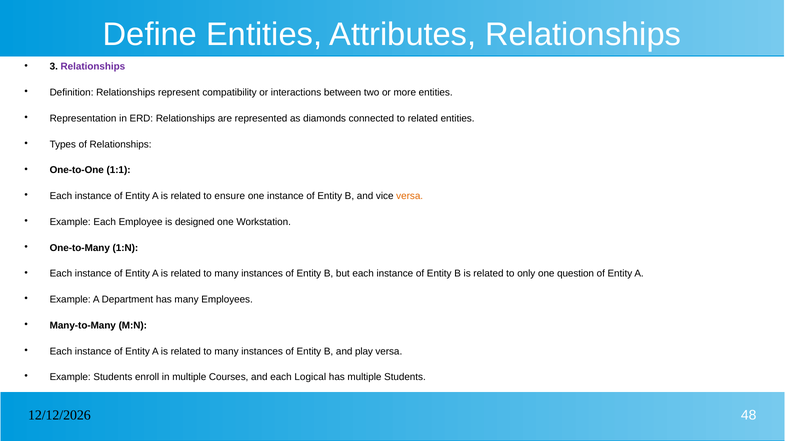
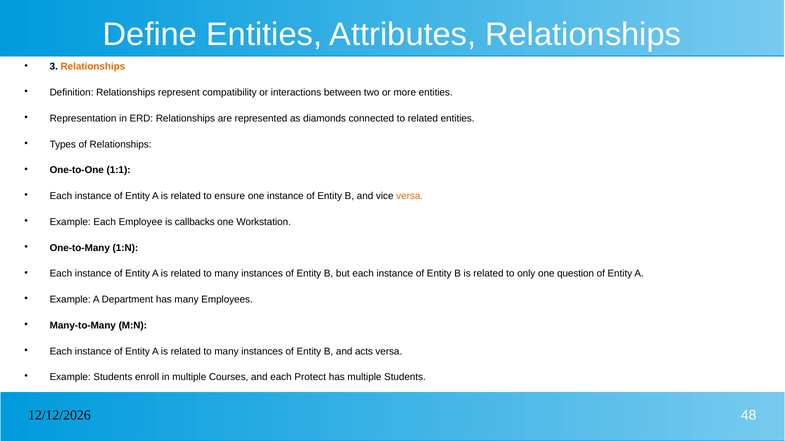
Relationships colour: purple -> orange (93, 67)
designed: designed -> callbacks (195, 222)
play: play -> acts (364, 352)
Logical: Logical -> Protect (310, 378)
